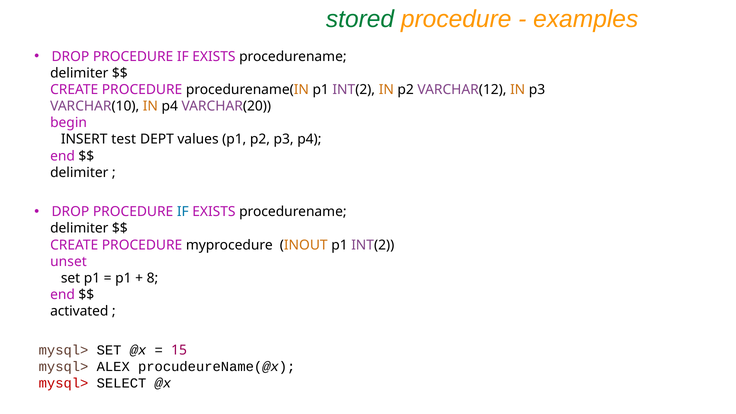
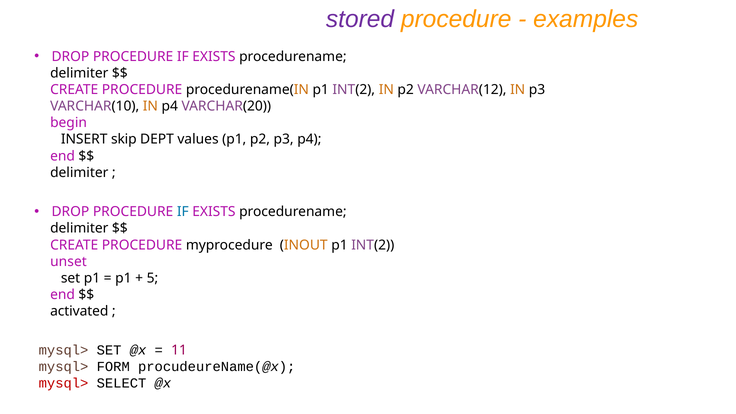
stored colour: green -> purple (360, 19)
test: test -> skip (124, 139)
8: 8 -> 5 (152, 278)
15: 15 -> 11 (179, 350)
ALEX: ALEX -> FORM (113, 367)
